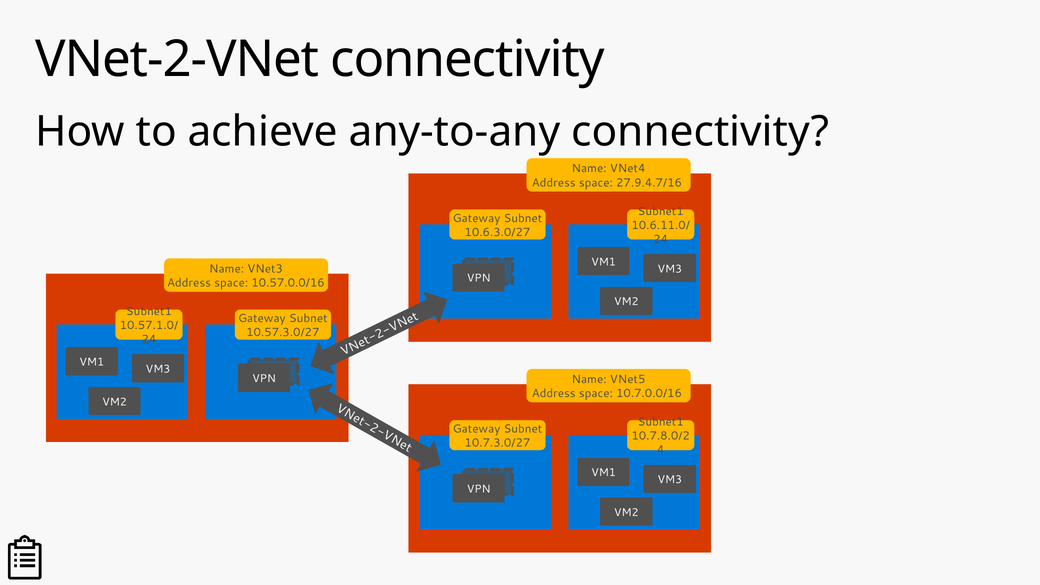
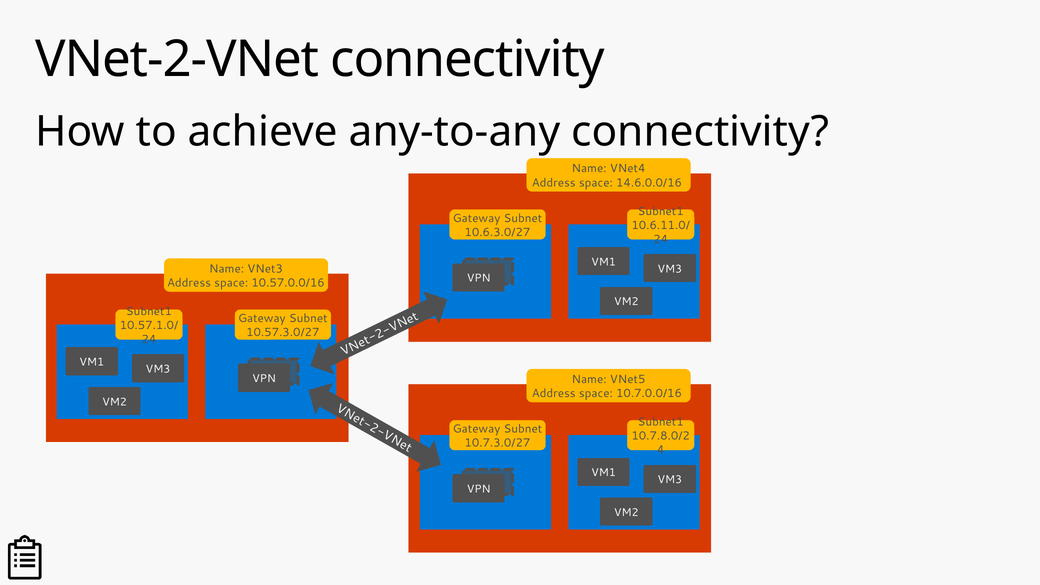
27.9.4.7/16: 27.9.4.7/16 -> 14.6.0.0/16 (649, 183)
